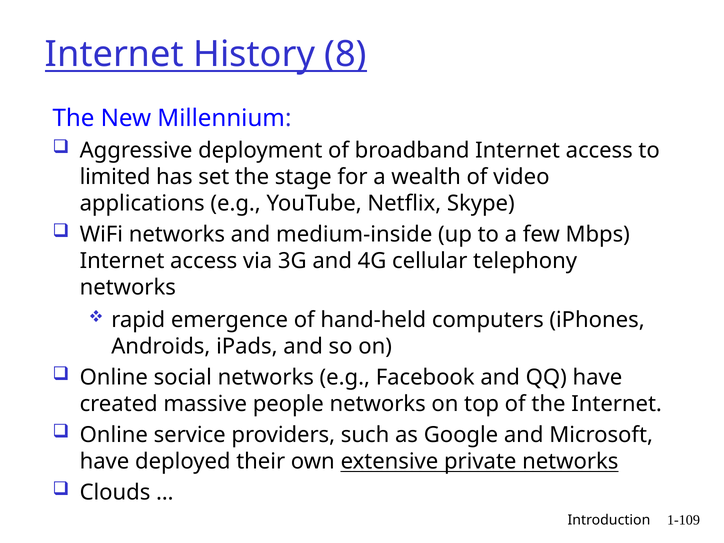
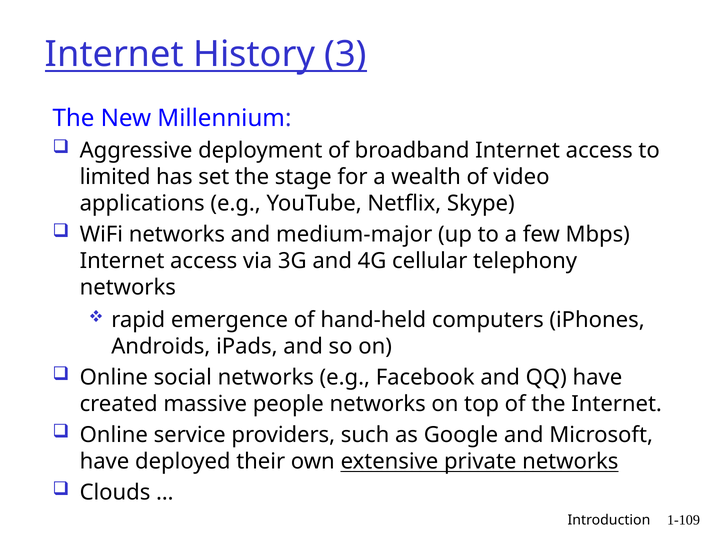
8: 8 -> 3 (346, 55)
medium-inside: medium-inside -> medium-major (354, 234)
